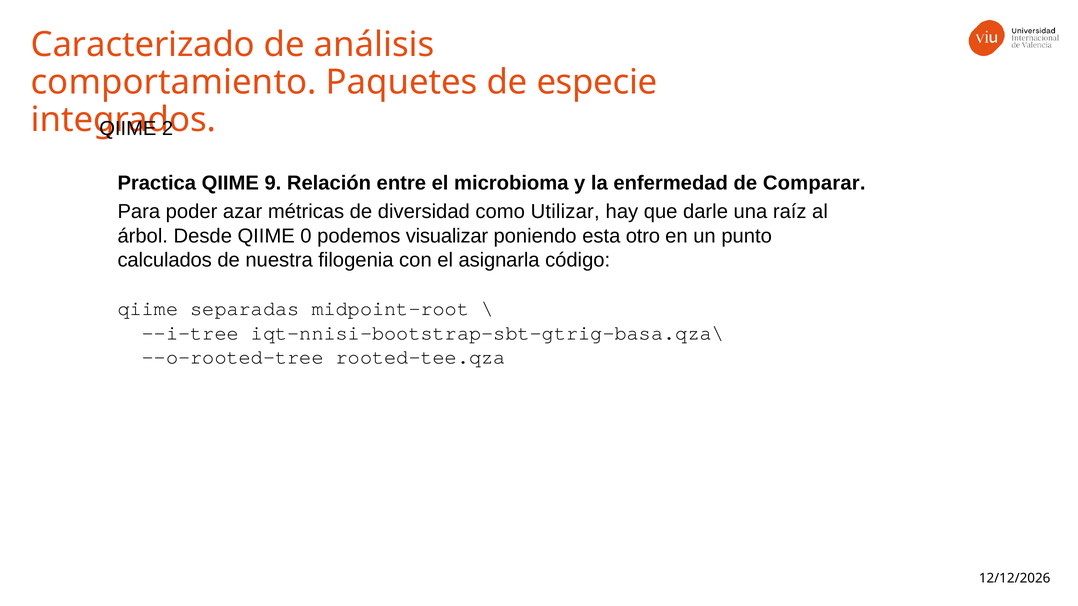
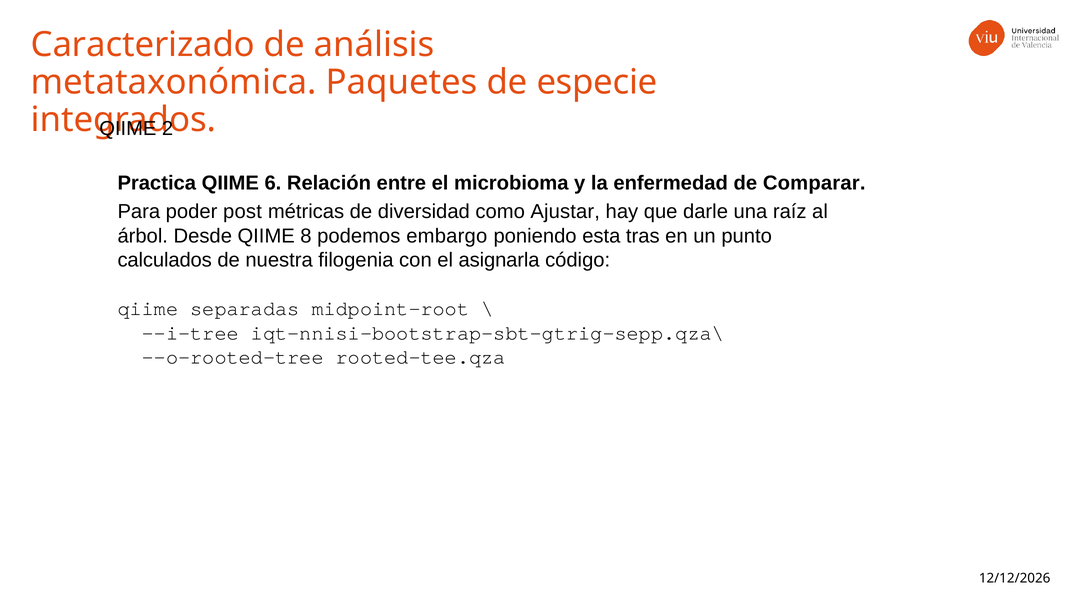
comportamiento: comportamiento -> metataxonómica (174, 82)
9: 9 -> 6 (273, 183)
azar: azar -> post (242, 212)
Utilizar: Utilizar -> Ajustar (565, 212)
0: 0 -> 8 (306, 236)
visualizar: visualizar -> embargo (447, 236)
otro: otro -> tras (643, 236)
iqt-nnisi-bootstrap-sbt-gtrig-basa.qza\: iqt-nnisi-bootstrap-sbt-gtrig-basa.qza\ -> iqt-nnisi-bootstrap-sbt-gtrig-sepp.qza\ (487, 333)
